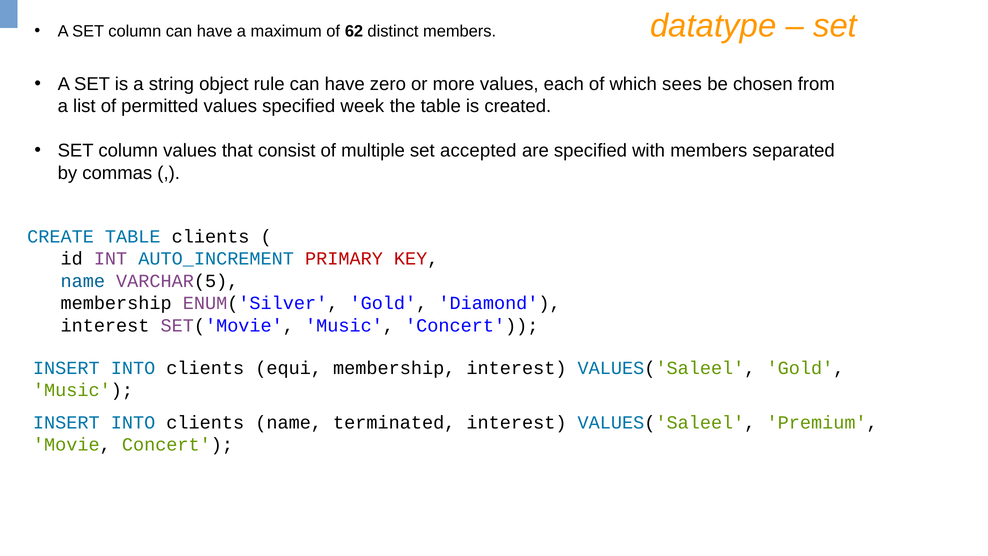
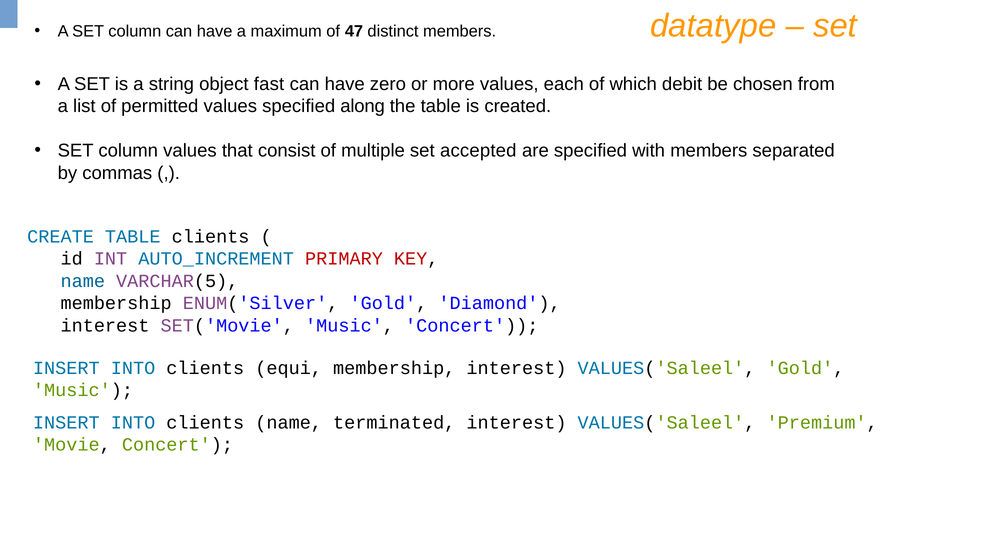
62: 62 -> 47 (354, 31)
rule: rule -> fast (269, 84)
sees: sees -> debit (682, 84)
week: week -> along (363, 106)
